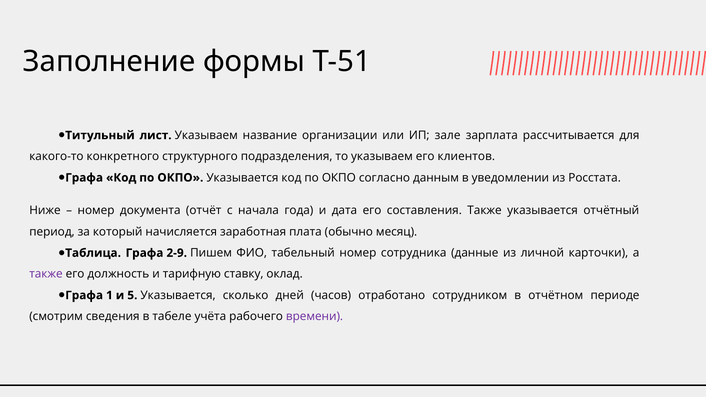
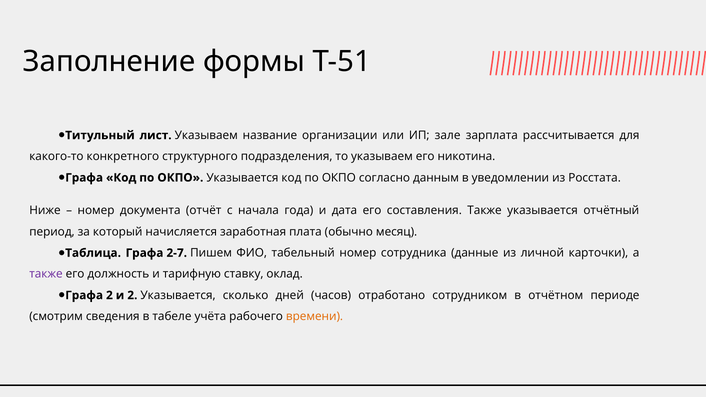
клиентов: клиентов -> никотина (466, 157)
2-9: 2-9 -> 2-7 (177, 253)
1: 1 -> 2 (109, 295)
и 5: 5 -> 2 (132, 295)
времени colour: purple -> orange (314, 317)
